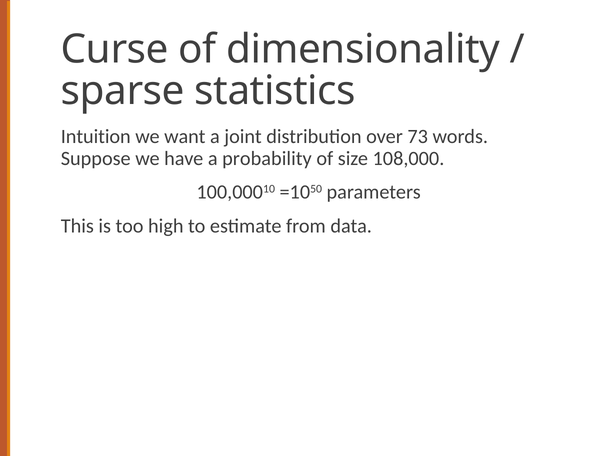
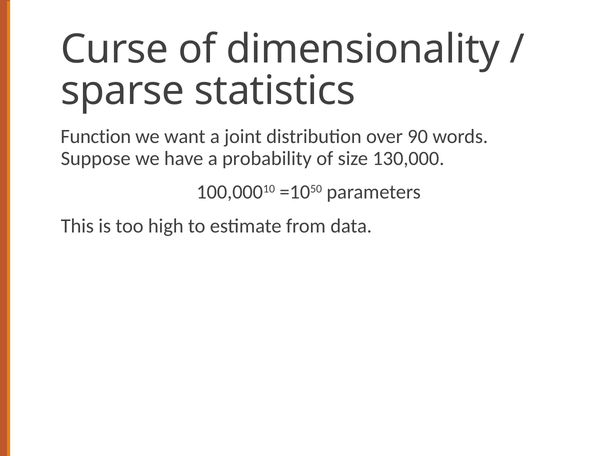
Intuition: Intuition -> Function (96, 137)
73: 73 -> 90 (418, 137)
108,000: 108,000 -> 130,000 (408, 158)
